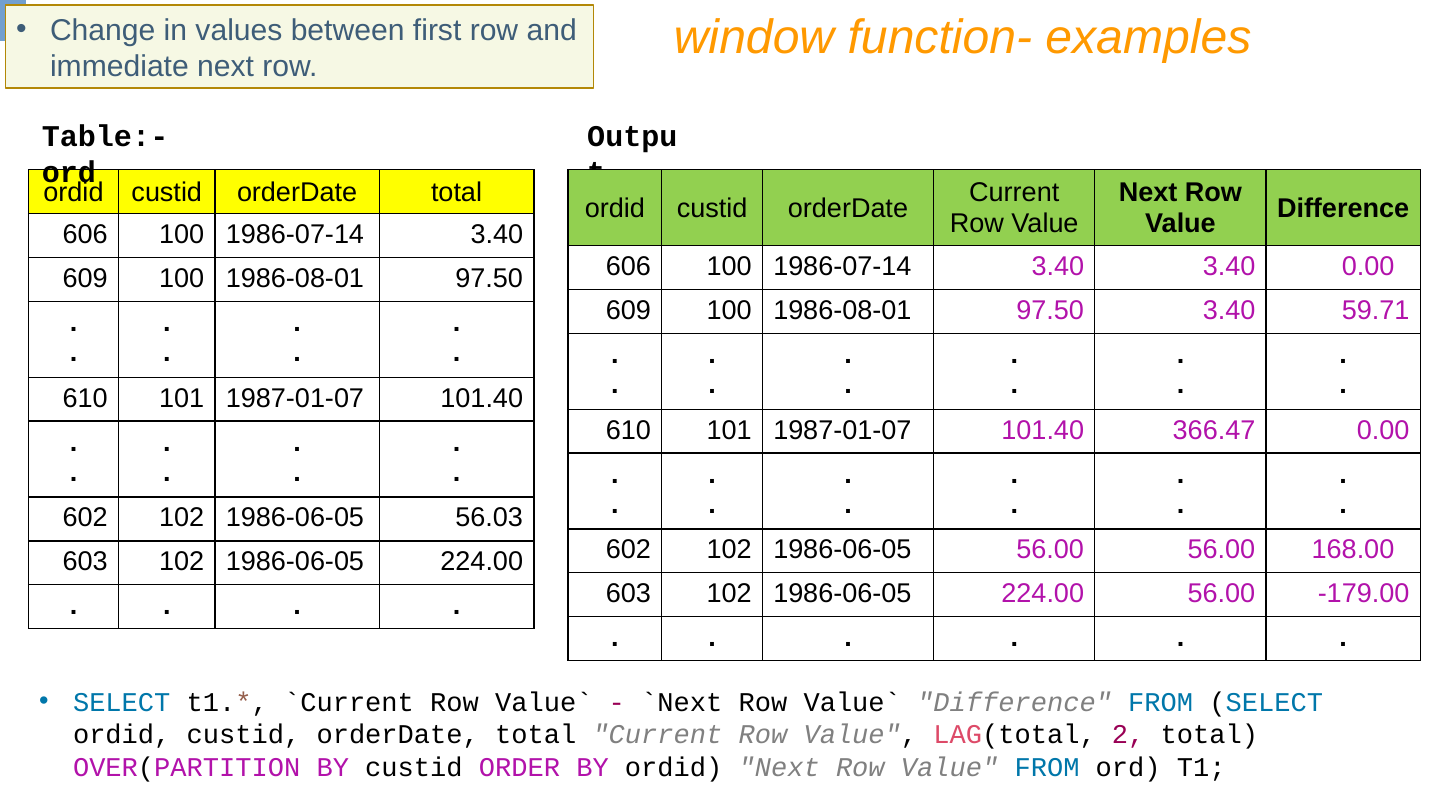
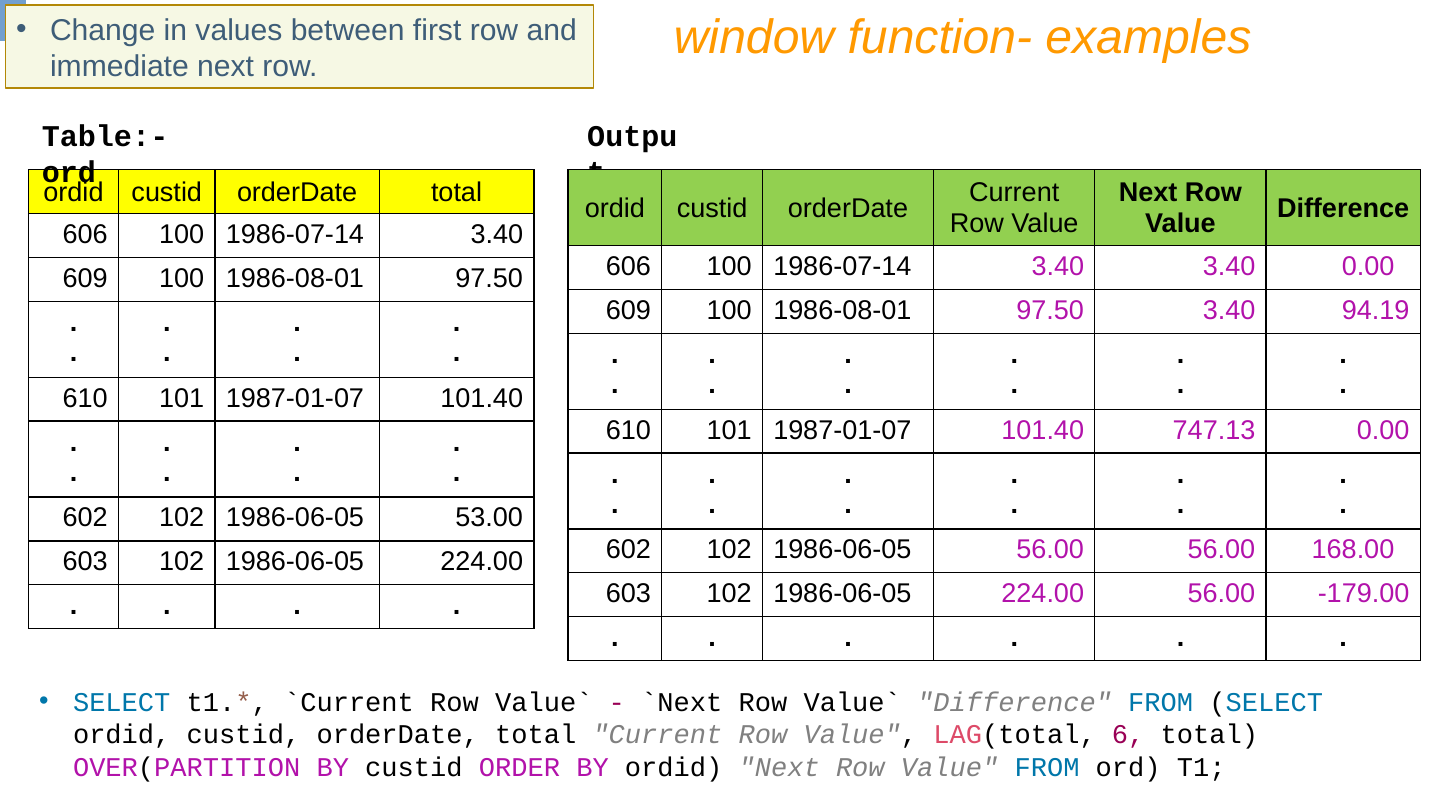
59.71: 59.71 -> 94.19 (1376, 310)
366.47: 366.47 -> 747.13 (1214, 430)
56.03: 56.03 -> 53.00 (489, 518)
2: 2 -> 6 (1128, 735)
